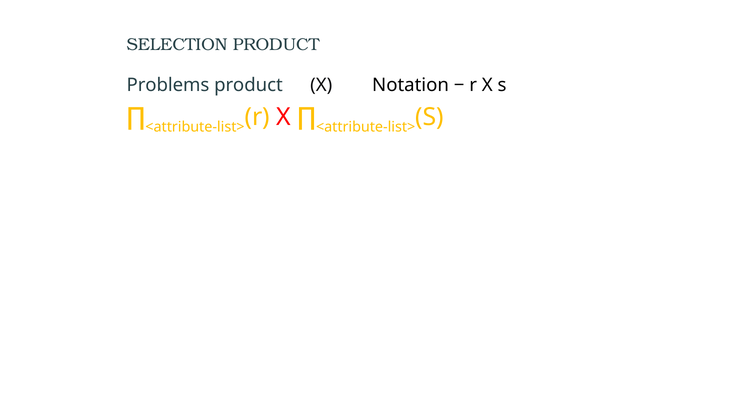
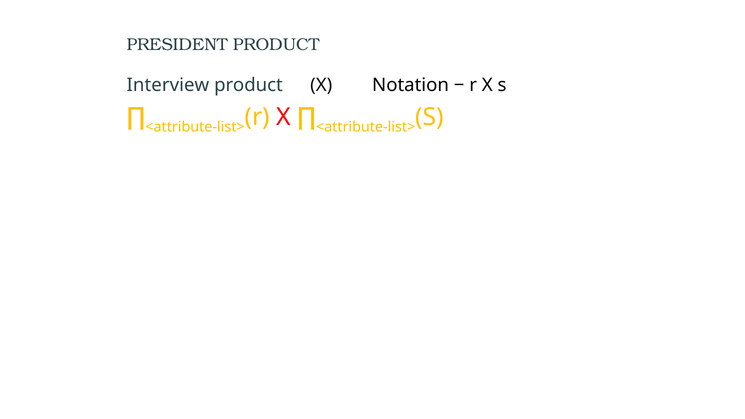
SELECTION: SELECTION -> PRESIDENT (177, 45)
Problems: Problems -> Interview (168, 85)
